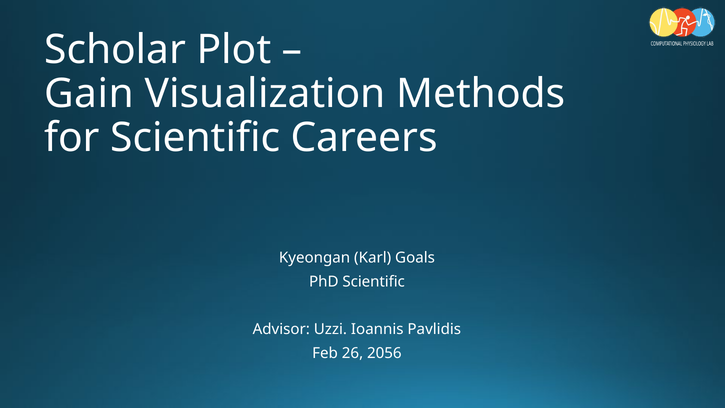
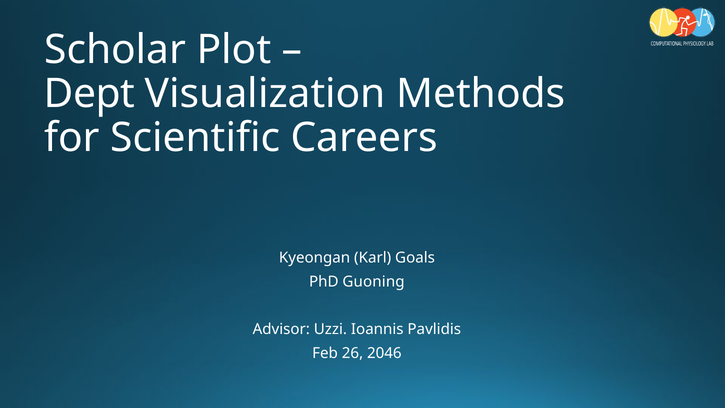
Gain: Gain -> Dept (89, 94)
PhD Scientific: Scientific -> Guoning (374, 281)
2056: 2056 -> 2046 (384, 353)
